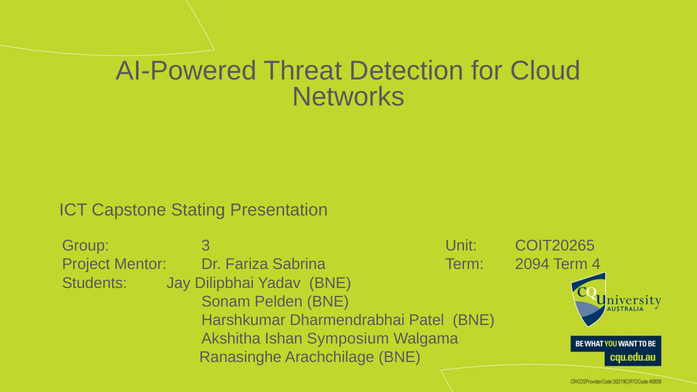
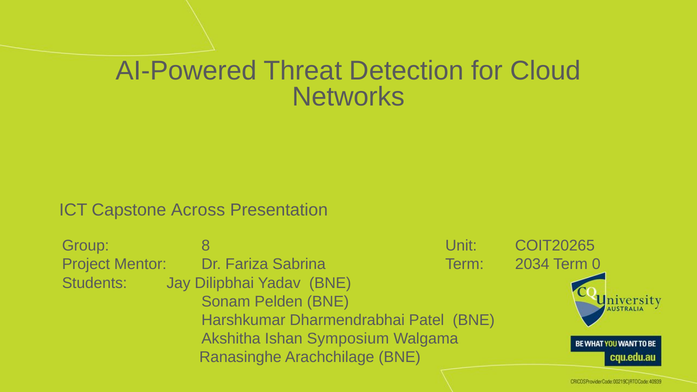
Stating: Stating -> Across (198, 210)
3: 3 -> 8 (206, 246)
2094: 2094 -> 2034 (532, 264)
4: 4 -> 0 (596, 264)
